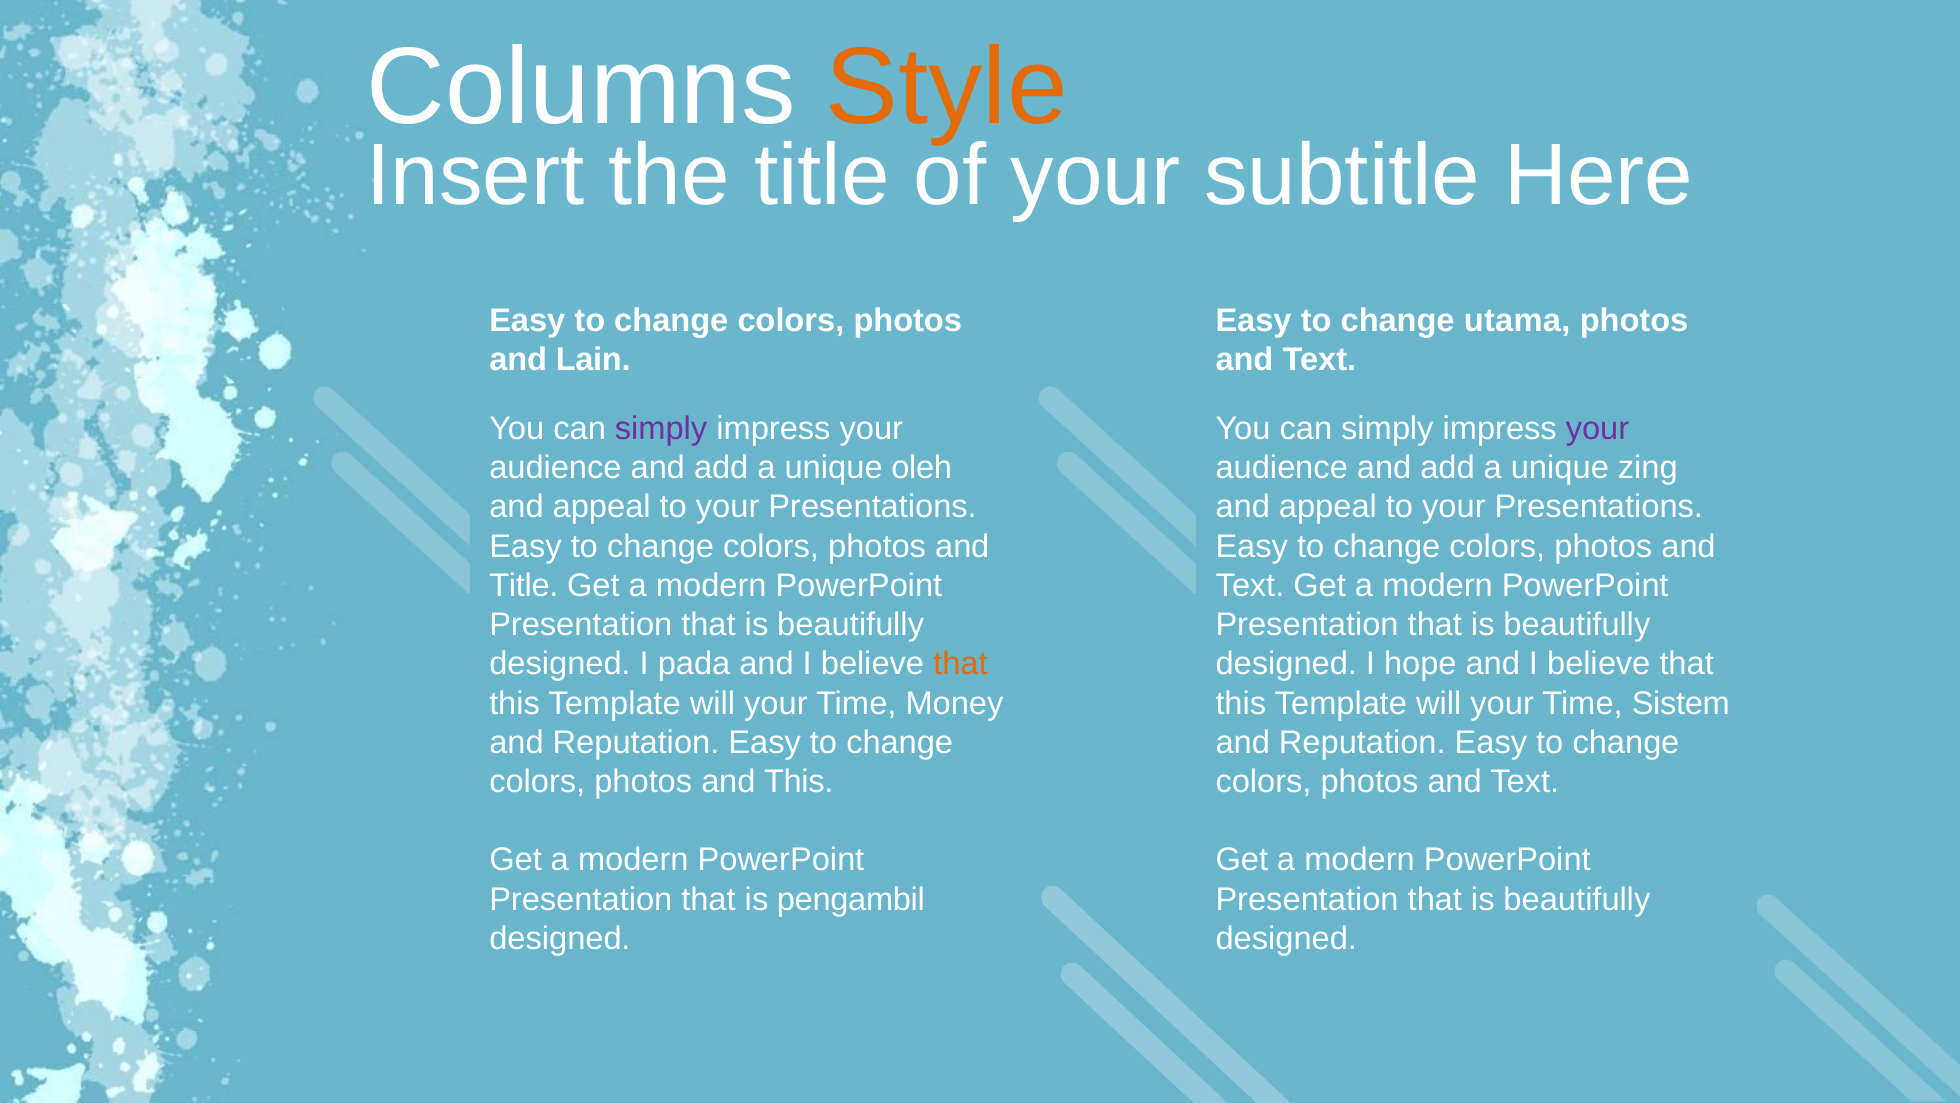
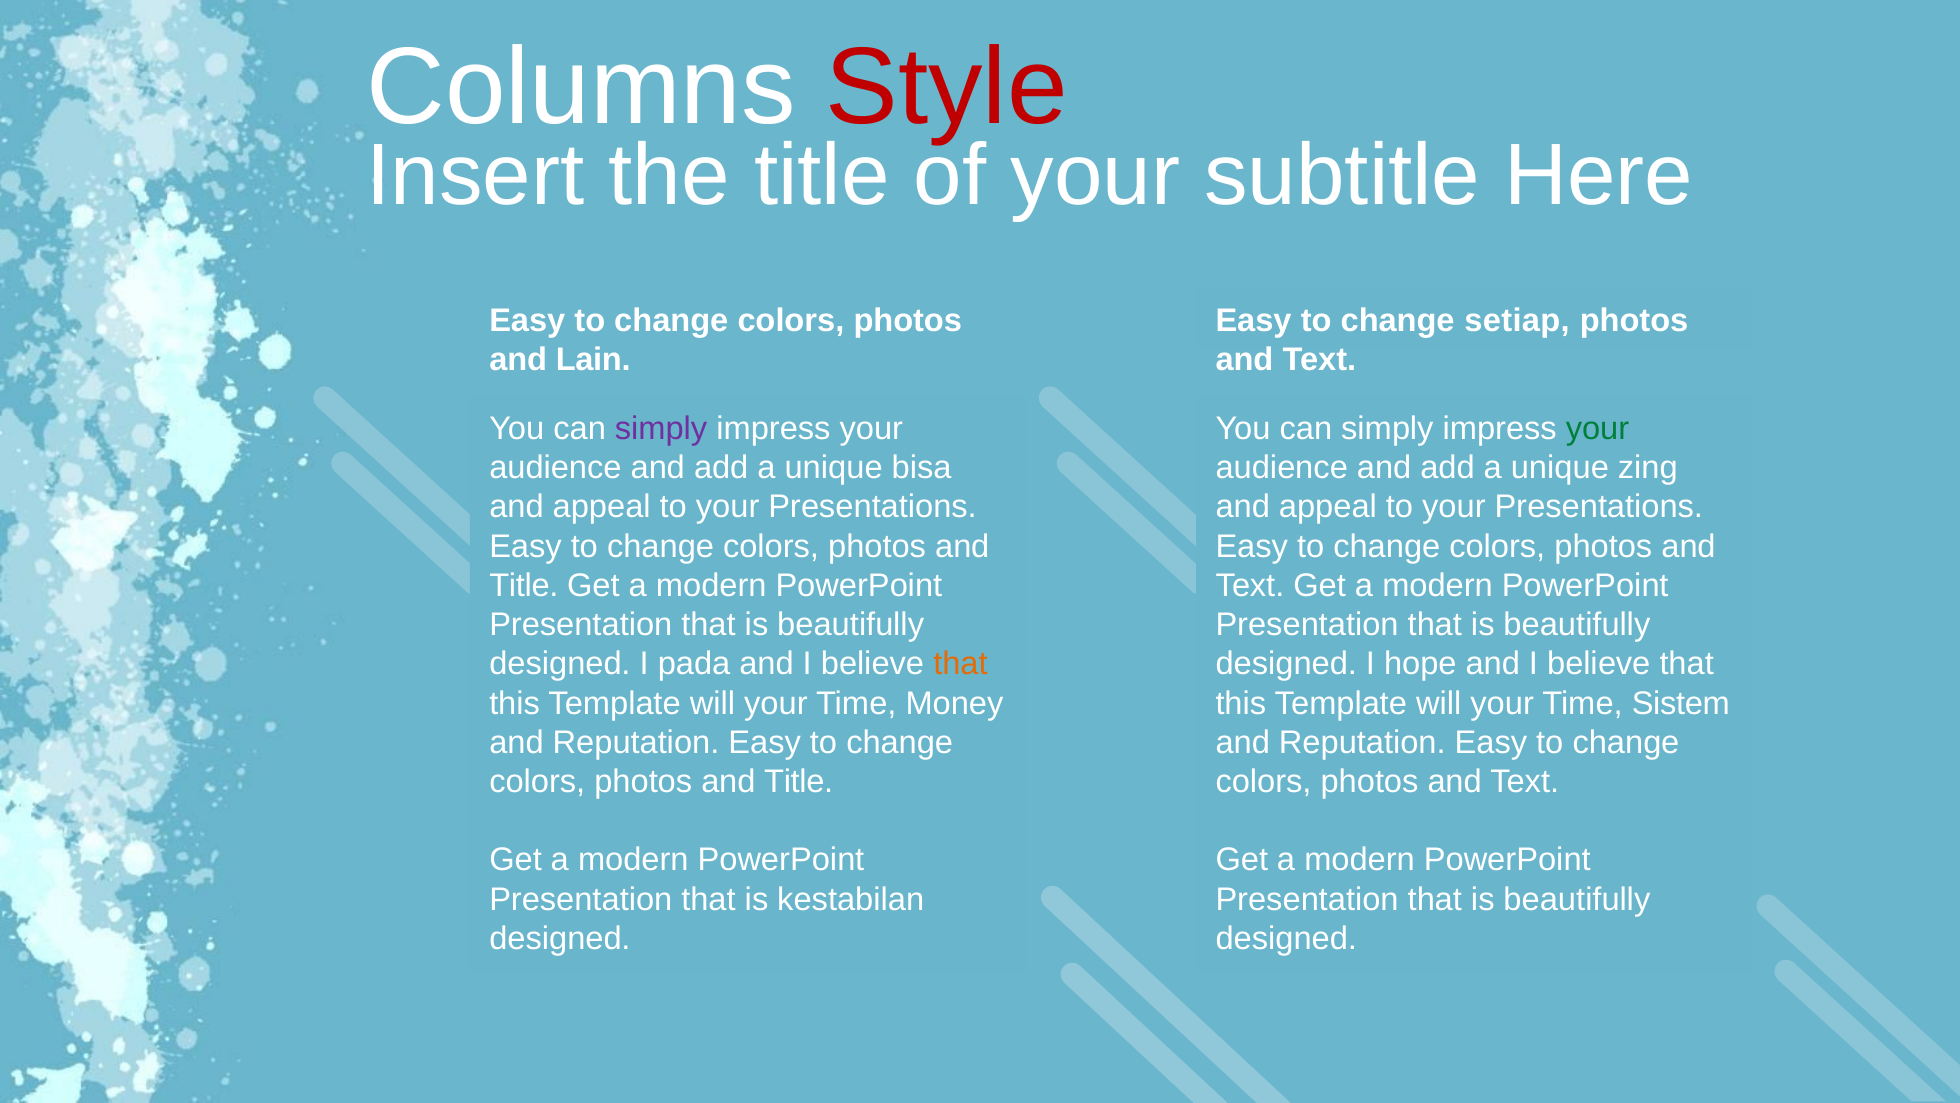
Style colour: orange -> red (947, 88)
utama: utama -> setiap (1517, 320)
your colour: purple -> green (1598, 429)
oleh: oleh -> bisa (922, 468)
This: This -> Title (799, 781)
pengambil: pengambil -> kestabilan (851, 899)
